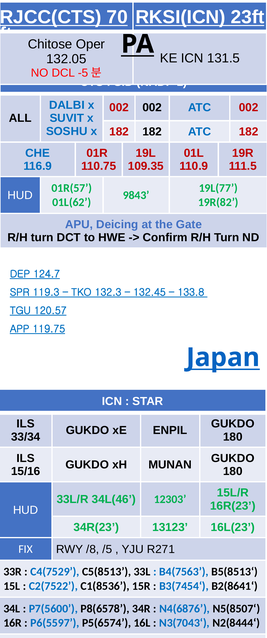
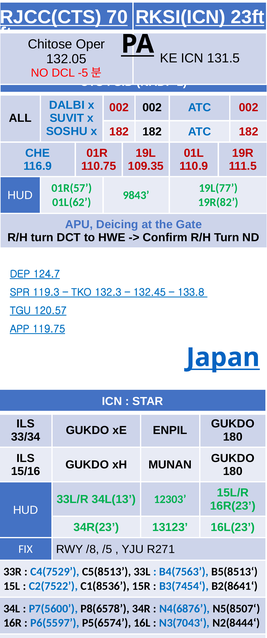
34L(46: 34L(46 -> 34L(13 (114, 500)
